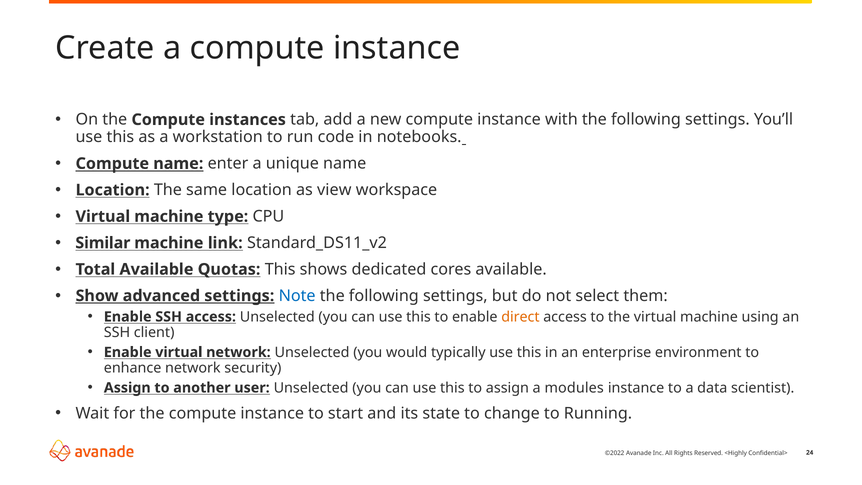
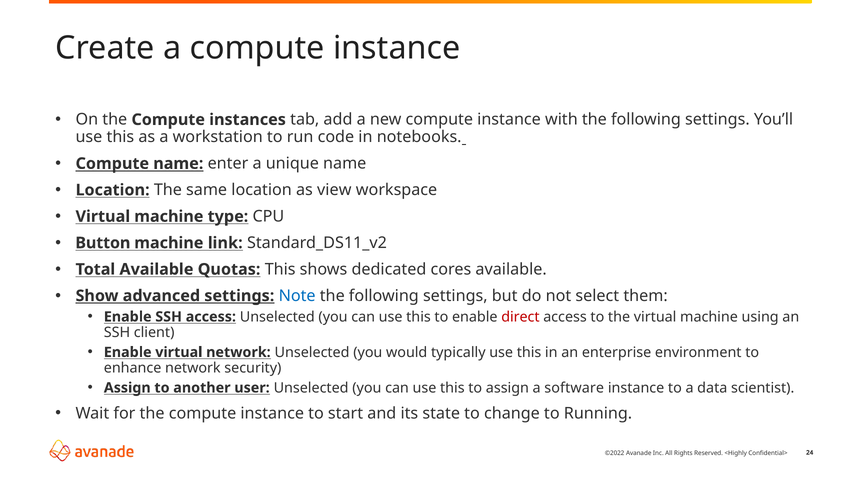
Similar: Similar -> Button (103, 243)
direct colour: orange -> red (520, 317)
modules: modules -> software (574, 388)
